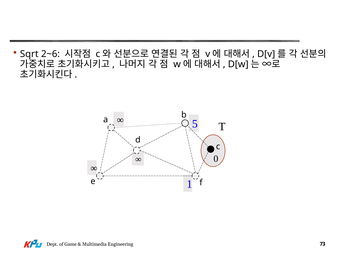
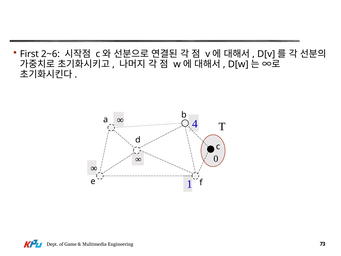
Sqrt: Sqrt -> First (29, 54)
5: 5 -> 4 (195, 124)
